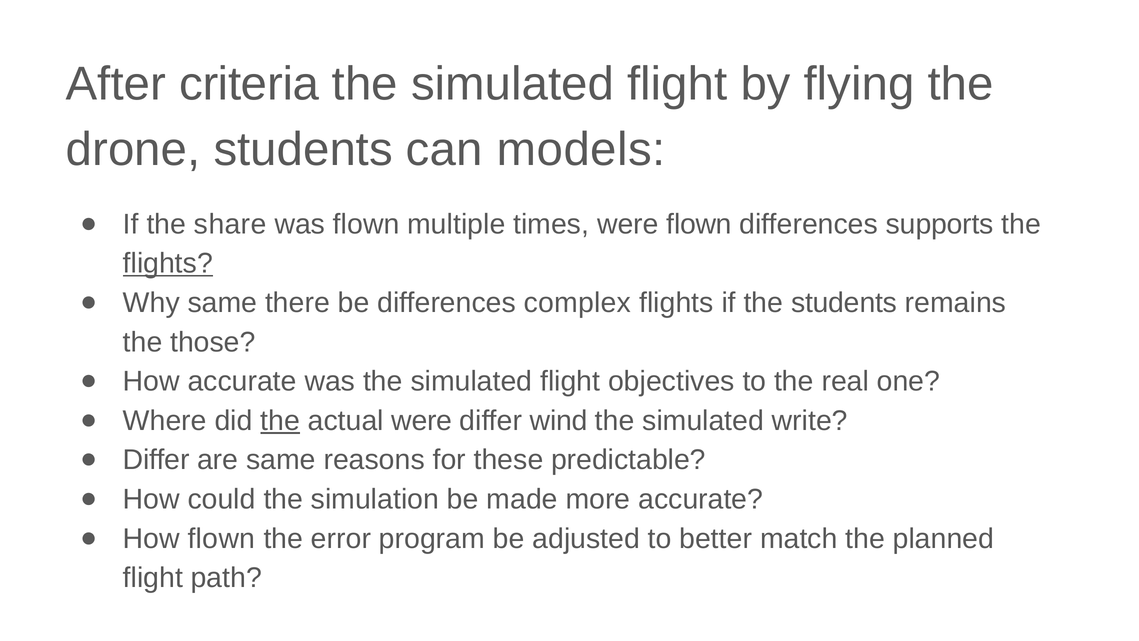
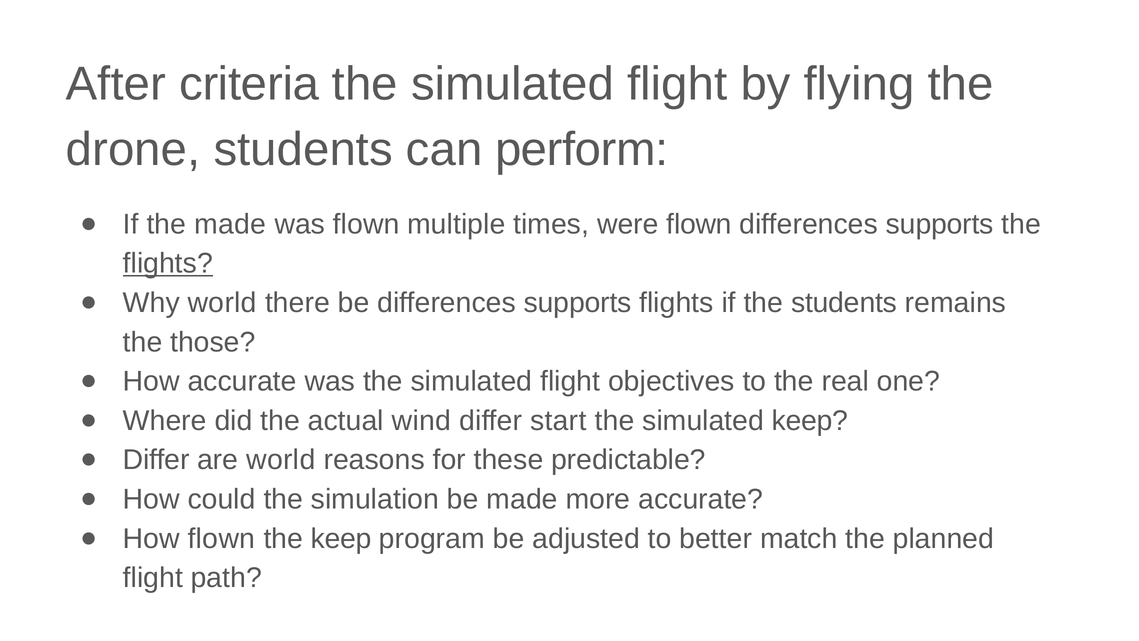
models: models -> perform (582, 150)
the share: share -> made (230, 224)
Why same: same -> world (222, 303)
be differences complex: complex -> supports (578, 303)
the underline: present -> none (280, 421)
actual were: were -> wind (421, 421)
wind: wind -> start (558, 421)
simulated write: write -> keep (810, 421)
are same: same -> world (281, 460)
the error: error -> keep (341, 538)
